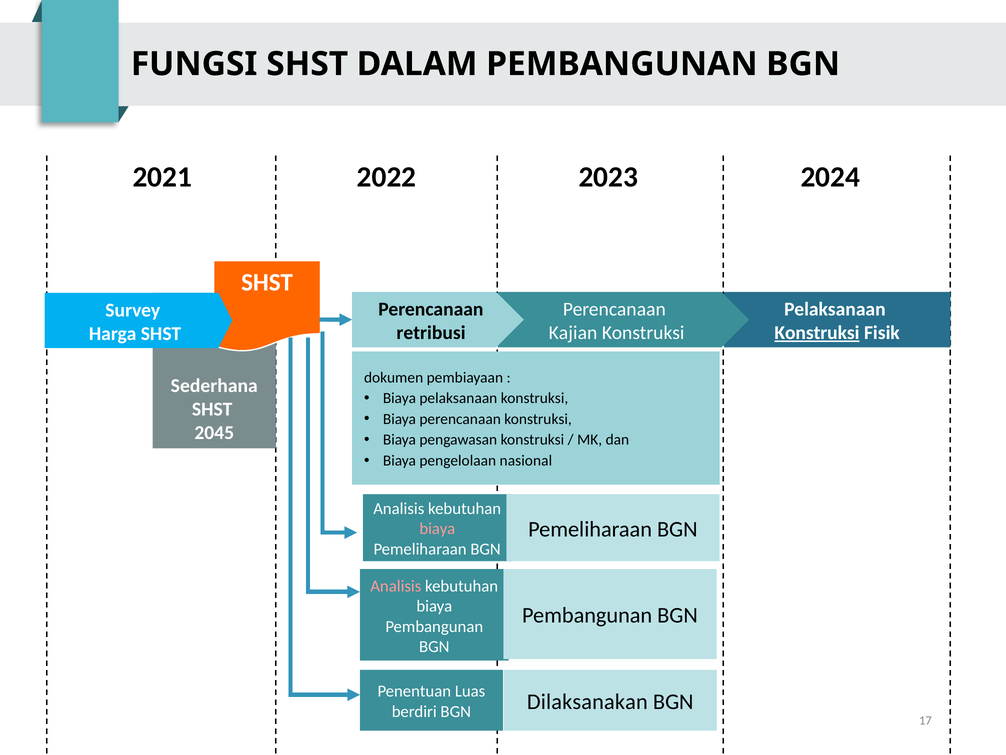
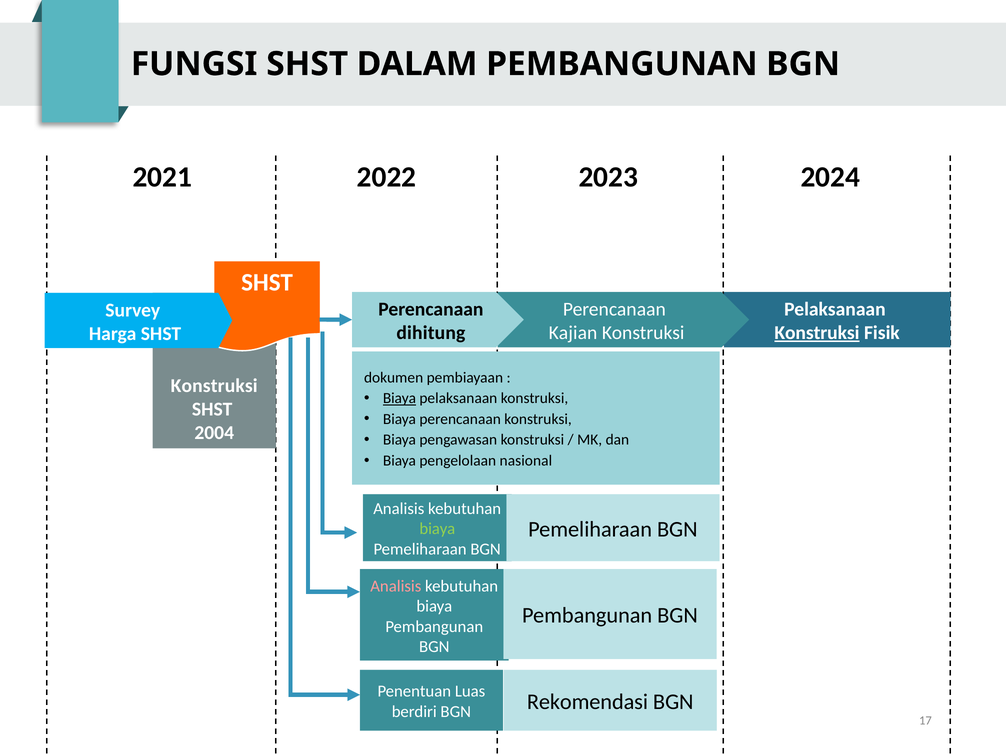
retribusi: retribusi -> dihitung (431, 333)
Sederhana: Sederhana -> Konstruksi (214, 386)
Biaya underline: none -> present (399, 398)
2045: 2045 -> 2004 (214, 433)
biaya colour: pink -> light green (437, 529)
Dilaksanakan: Dilaksanakan -> Rekomendasi (587, 701)
